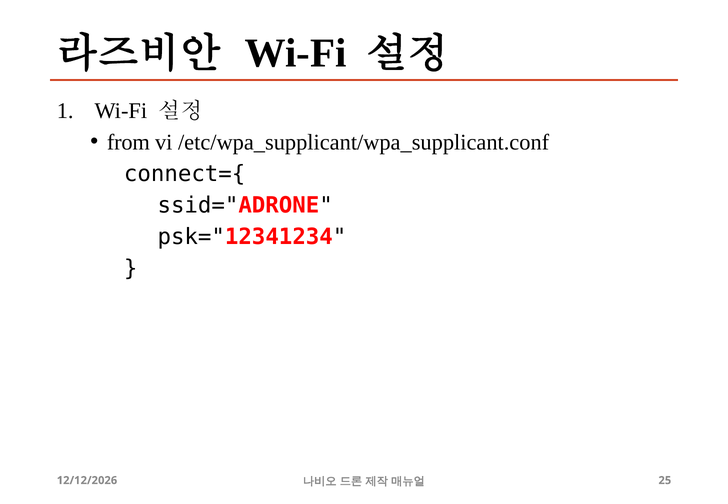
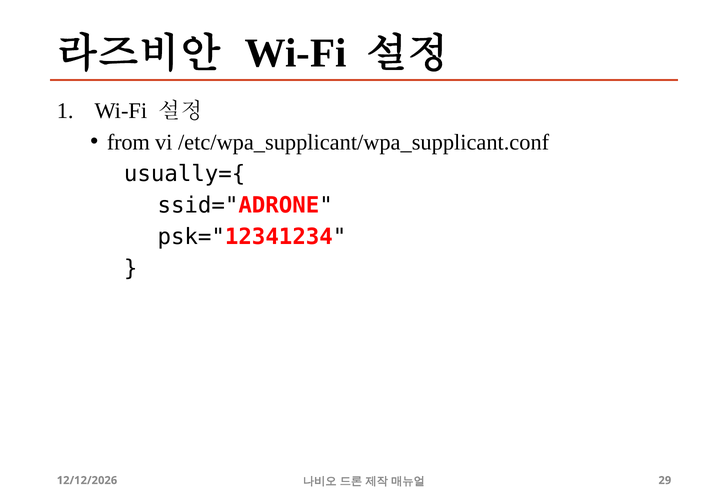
connect={: connect={ -> usually={ (185, 174)
25: 25 -> 29 (665, 480)
